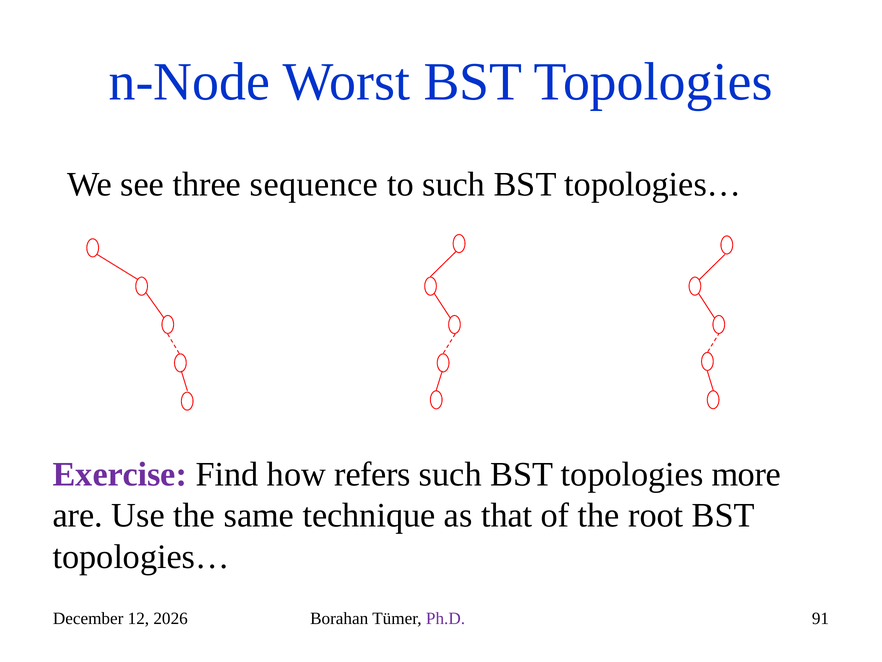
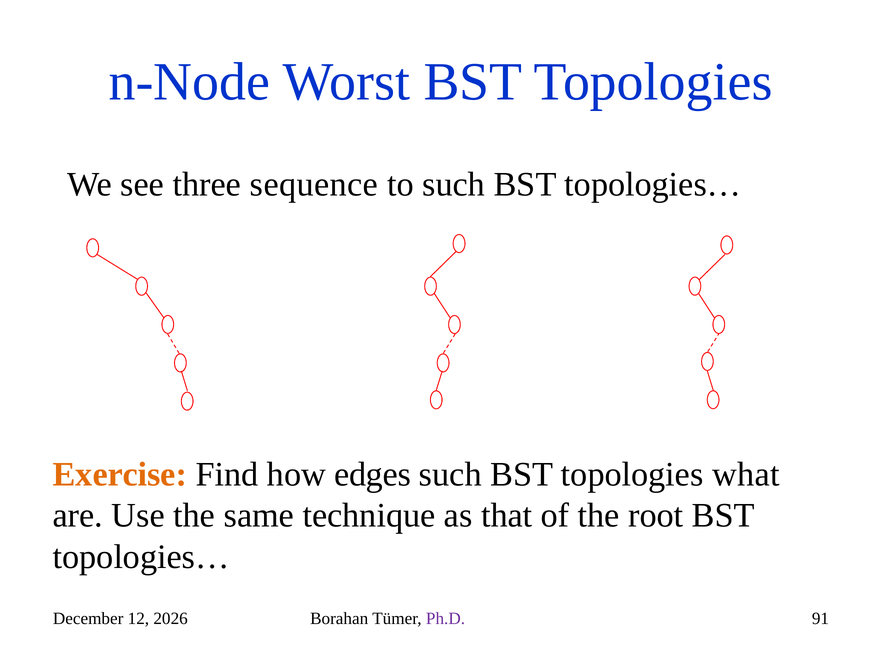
Exercise colour: purple -> orange (120, 474)
refers: refers -> edges (373, 474)
more: more -> what (746, 474)
